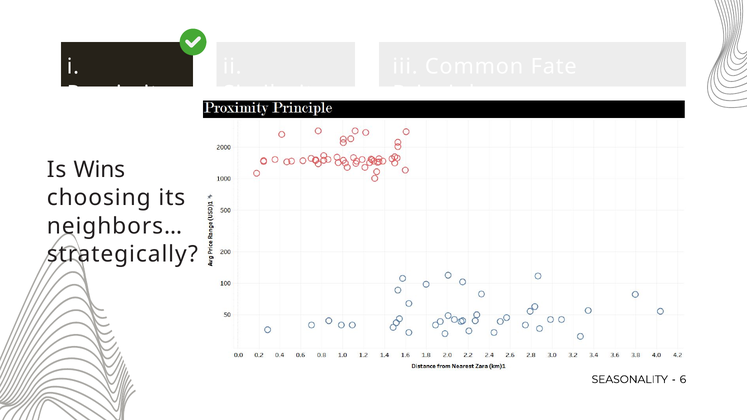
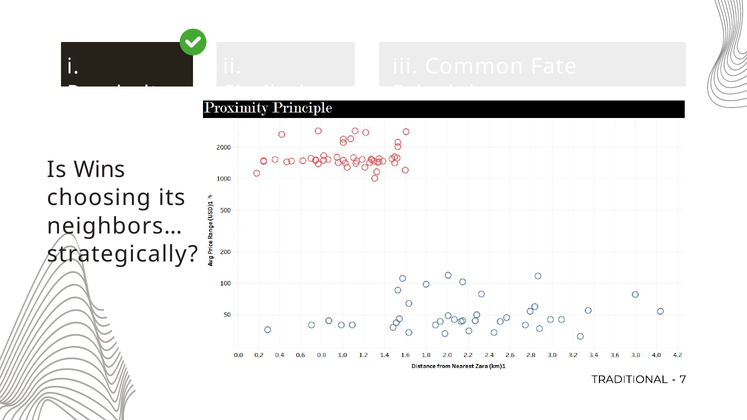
SEASONALITY: SEASONALITY -> TRADITIONAL (630, 380)
6: 6 -> 7 (683, 380)
